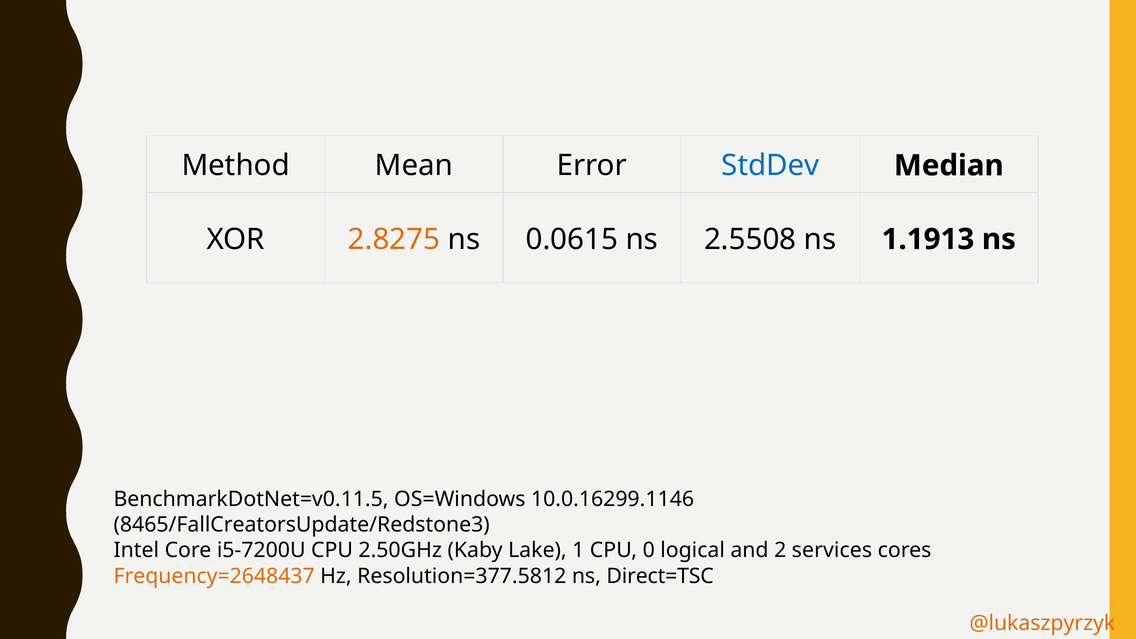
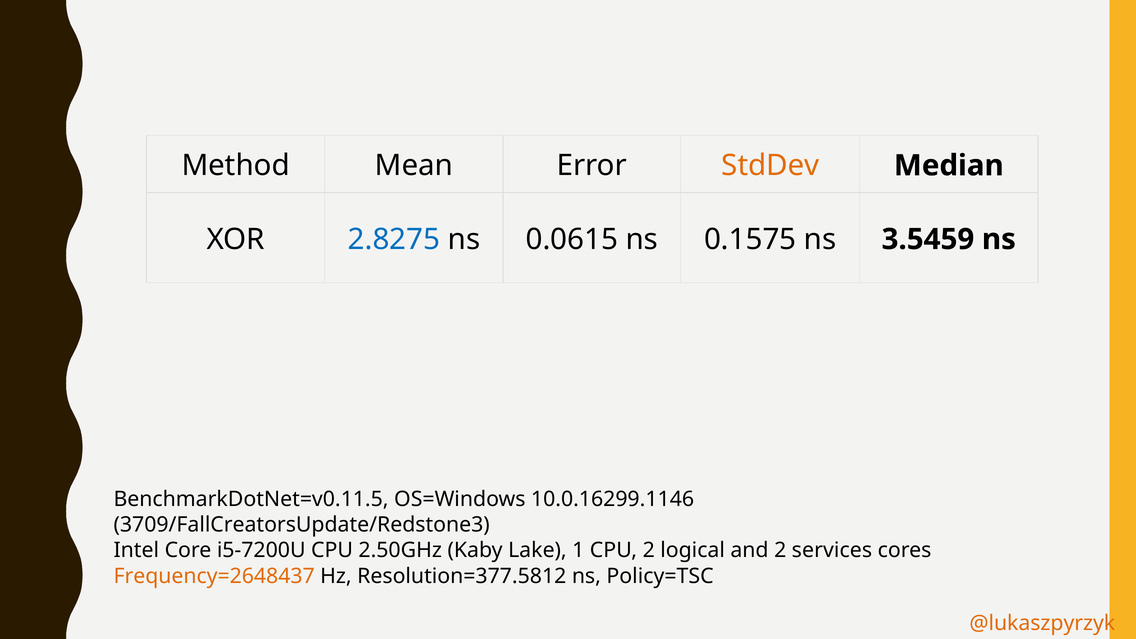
StdDev colour: blue -> orange (770, 166)
2.8275 colour: orange -> blue (394, 239)
2.5508: 2.5508 -> 0.1575 (750, 239)
1.1913: 1.1913 -> 3.5459 (928, 239)
8465/FallCreatorsUpdate/Redstone3: 8465/FallCreatorsUpdate/Redstone3 -> 3709/FallCreatorsUpdate/Redstone3 (302, 525)
CPU 0: 0 -> 2 (649, 550)
Direct=TSC: Direct=TSC -> Policy=TSC (660, 576)
